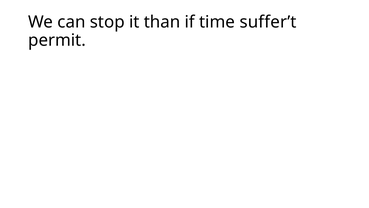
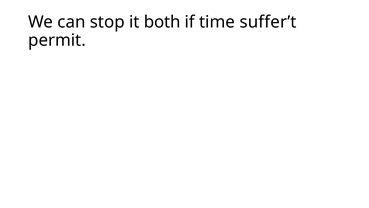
than: than -> both (162, 22)
